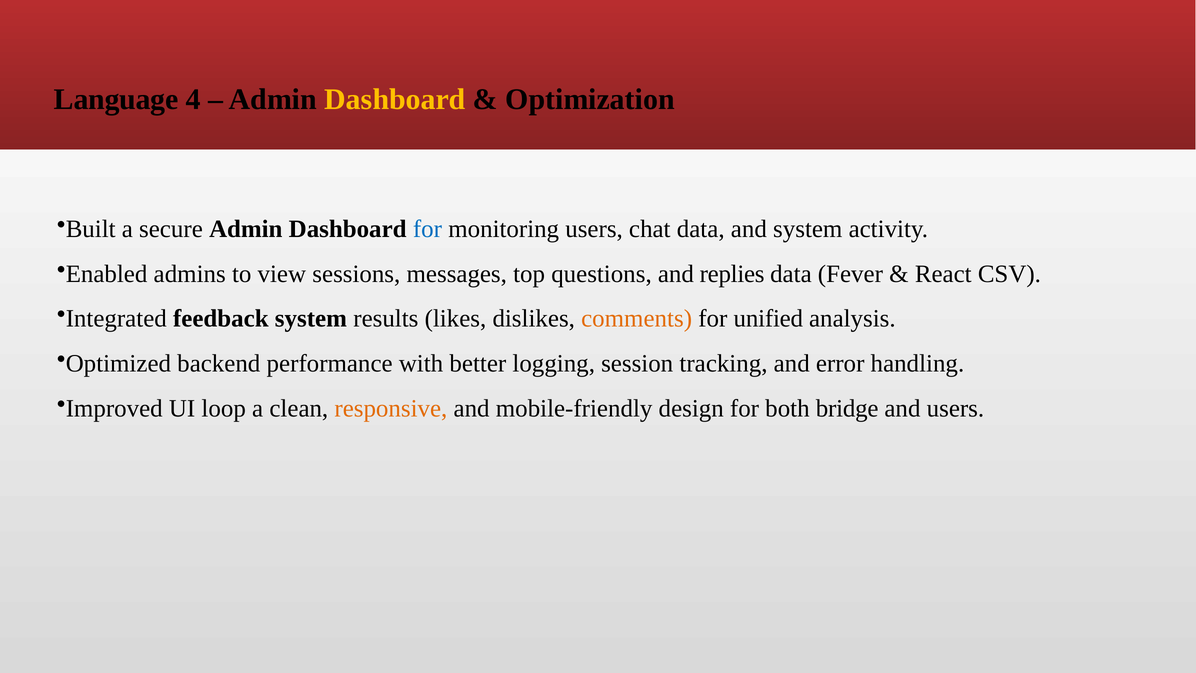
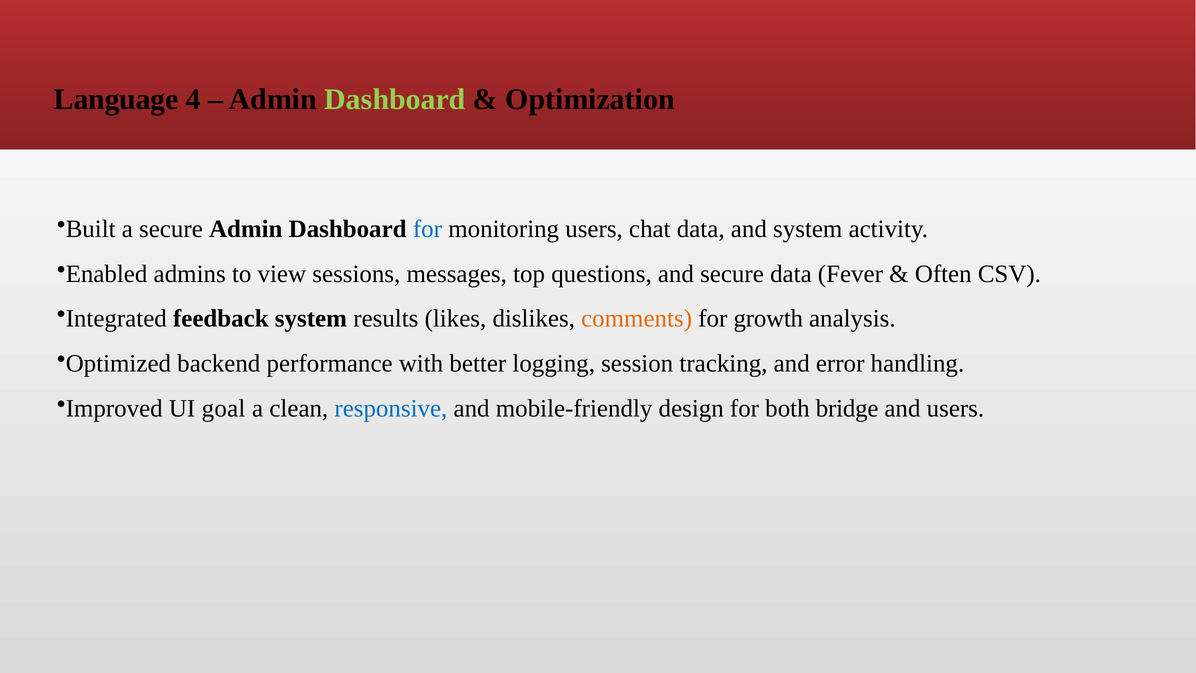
Dashboard colour: yellow -> light green (395, 99)
and replies: replies -> secure (732, 274)
React: React -> Often (943, 274)
unified: unified -> growth (768, 319)
loop: loop -> goal (224, 408)
responsive colour: orange -> blue (391, 408)
